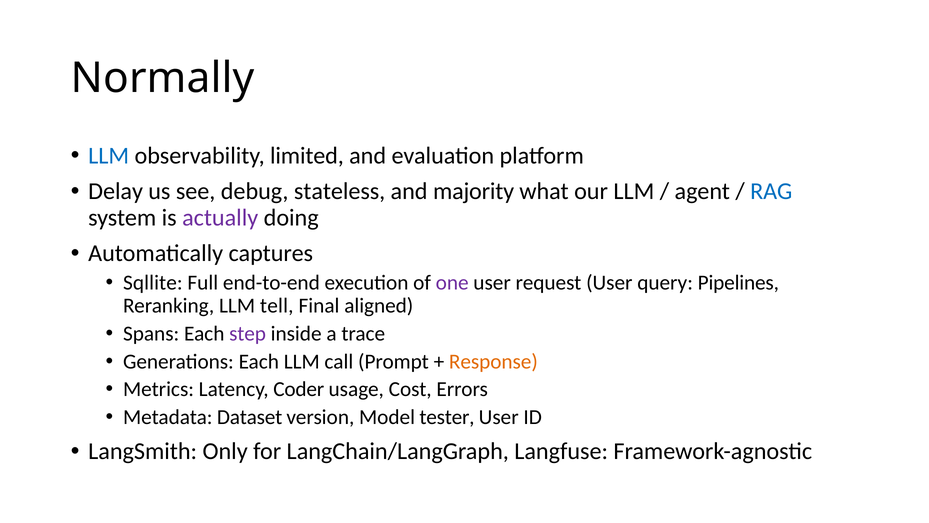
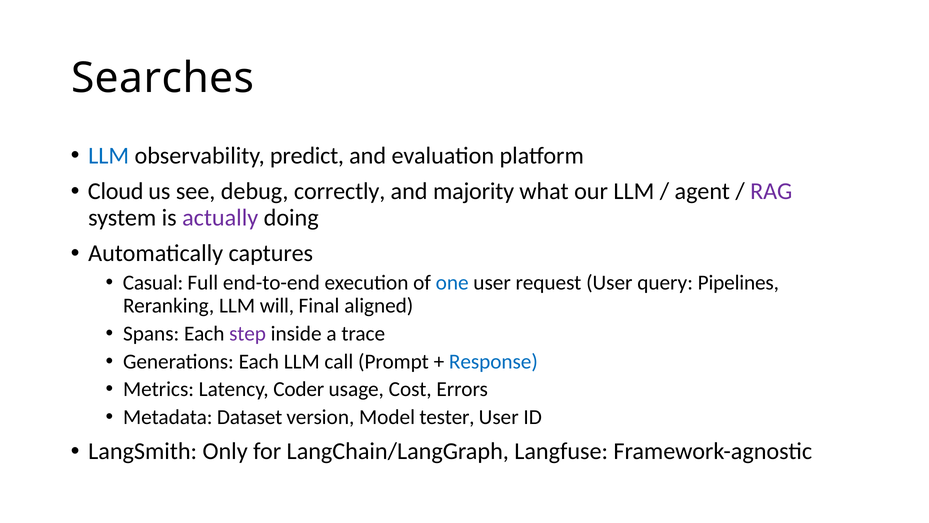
Normally: Normally -> Searches (163, 78)
limited: limited -> predict (307, 156)
Delay: Delay -> Cloud (116, 191)
stateless: stateless -> correctly (340, 191)
RAG colour: blue -> purple (771, 191)
Sqllite: Sqllite -> Casual (153, 283)
one colour: purple -> blue (452, 283)
tell: tell -> will (277, 306)
Response colour: orange -> blue (493, 361)
